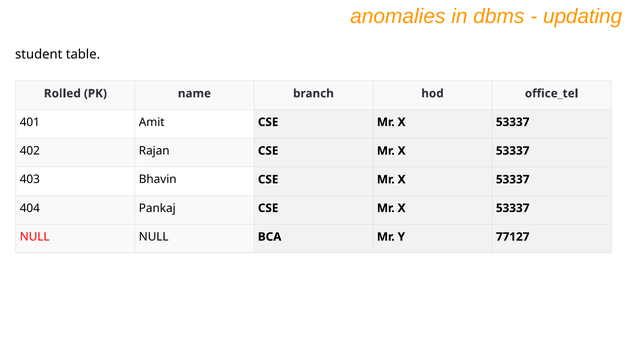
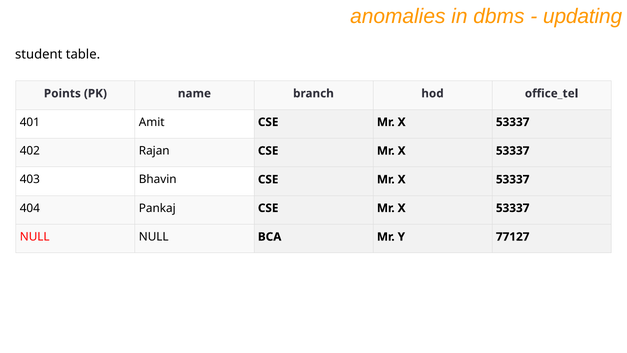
Rolled: Rolled -> Points (62, 93)
